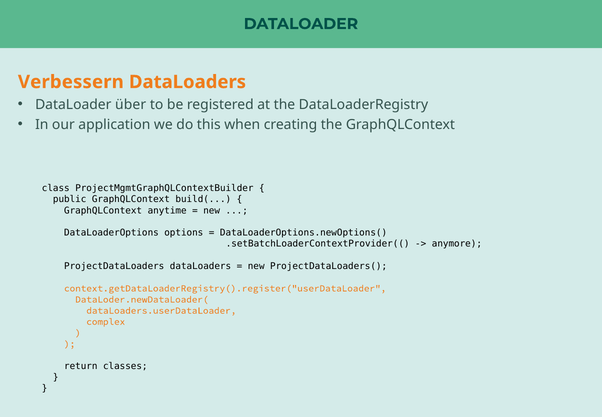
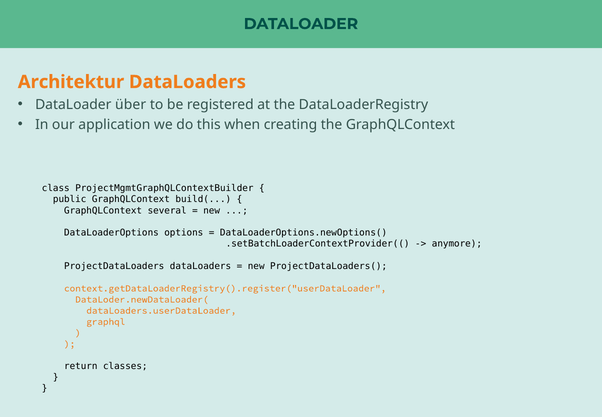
Verbessern: Verbessern -> Architektur (71, 82)
anytime: anytime -> several (167, 210)
complex: complex -> graphql (106, 322)
